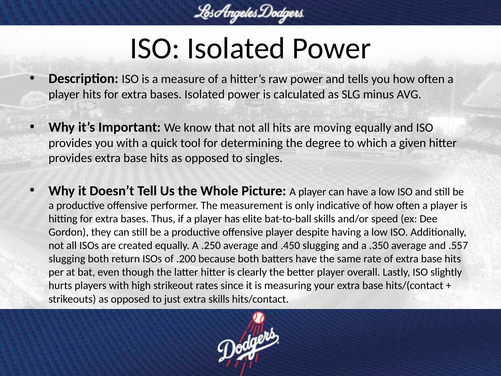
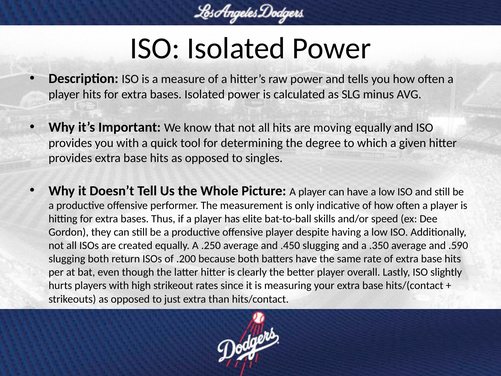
.557: .557 -> .590 (458, 245)
extra skills: skills -> than (219, 299)
